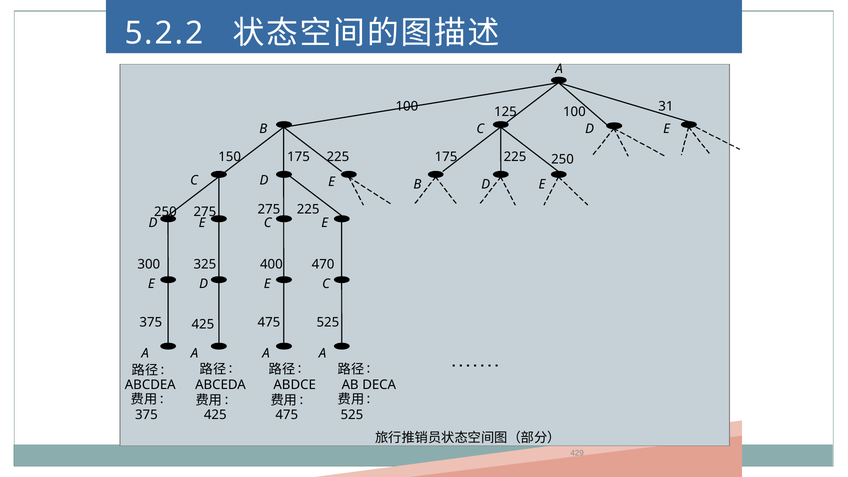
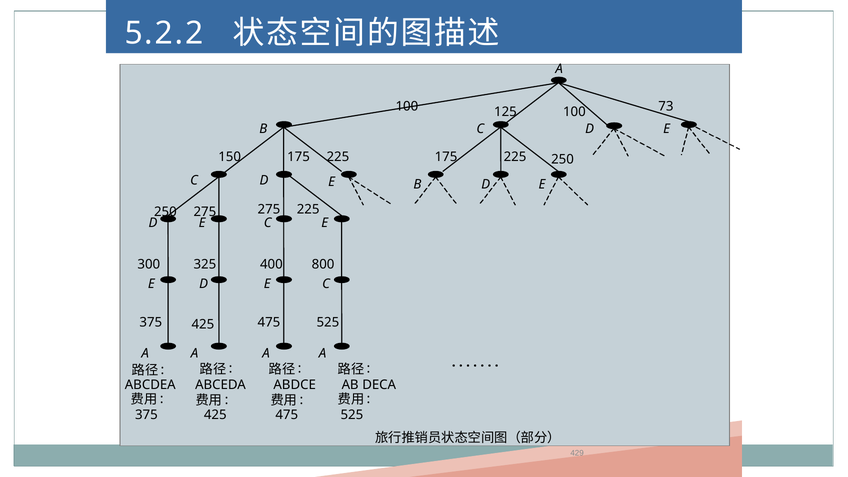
31: 31 -> 73 (666, 106)
470: 470 -> 800 (323, 264)
